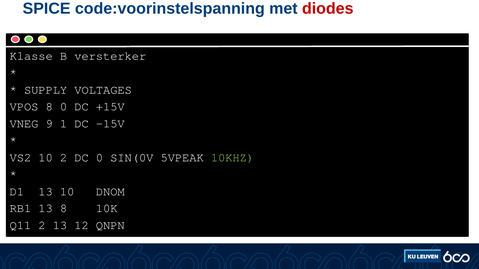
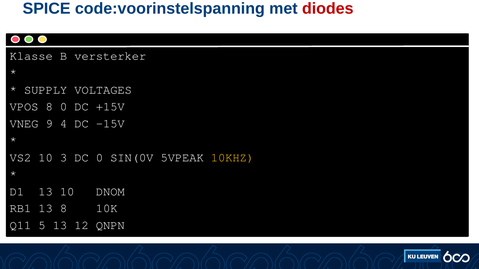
1: 1 -> 4 (64, 124)
10 2: 2 -> 3 (64, 158)
10KHZ colour: light green -> yellow (232, 158)
Q11 2: 2 -> 5 (42, 226)
